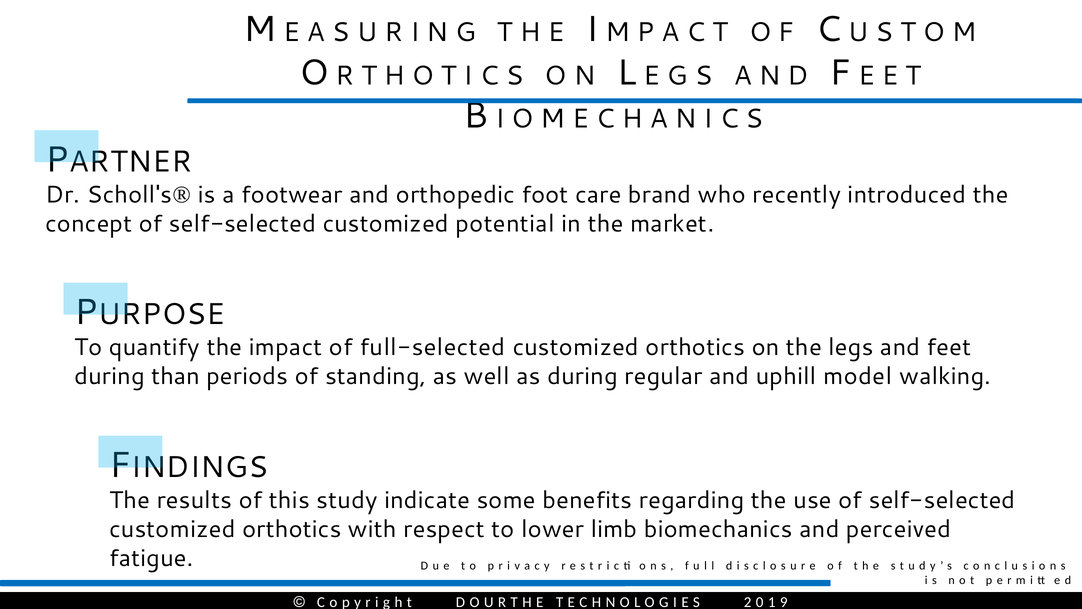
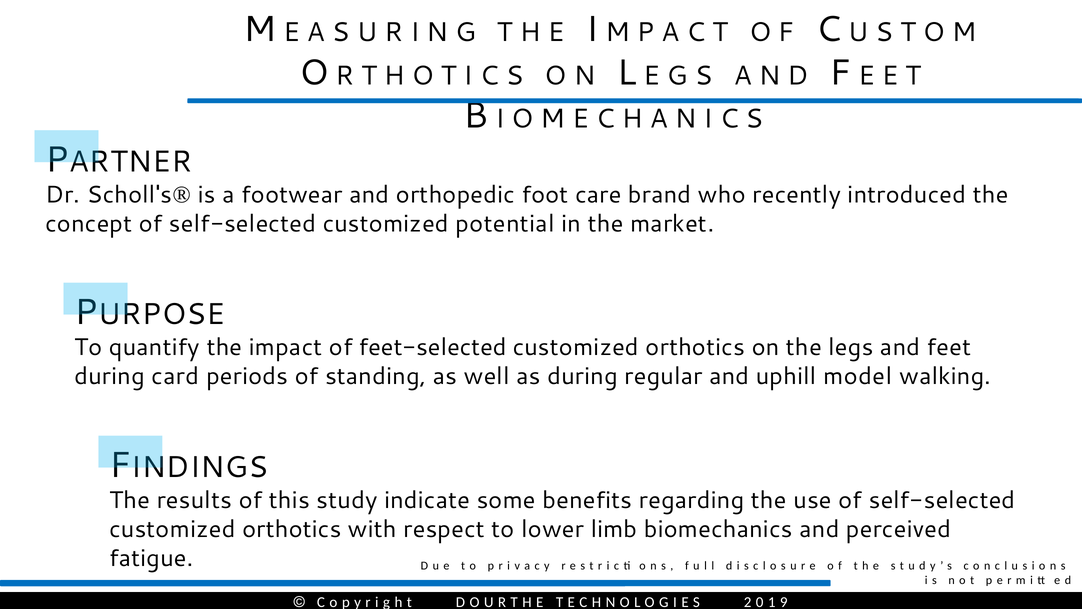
full-selected: full-selected -> feet-selected (433, 347)
than: than -> card (175, 376)
